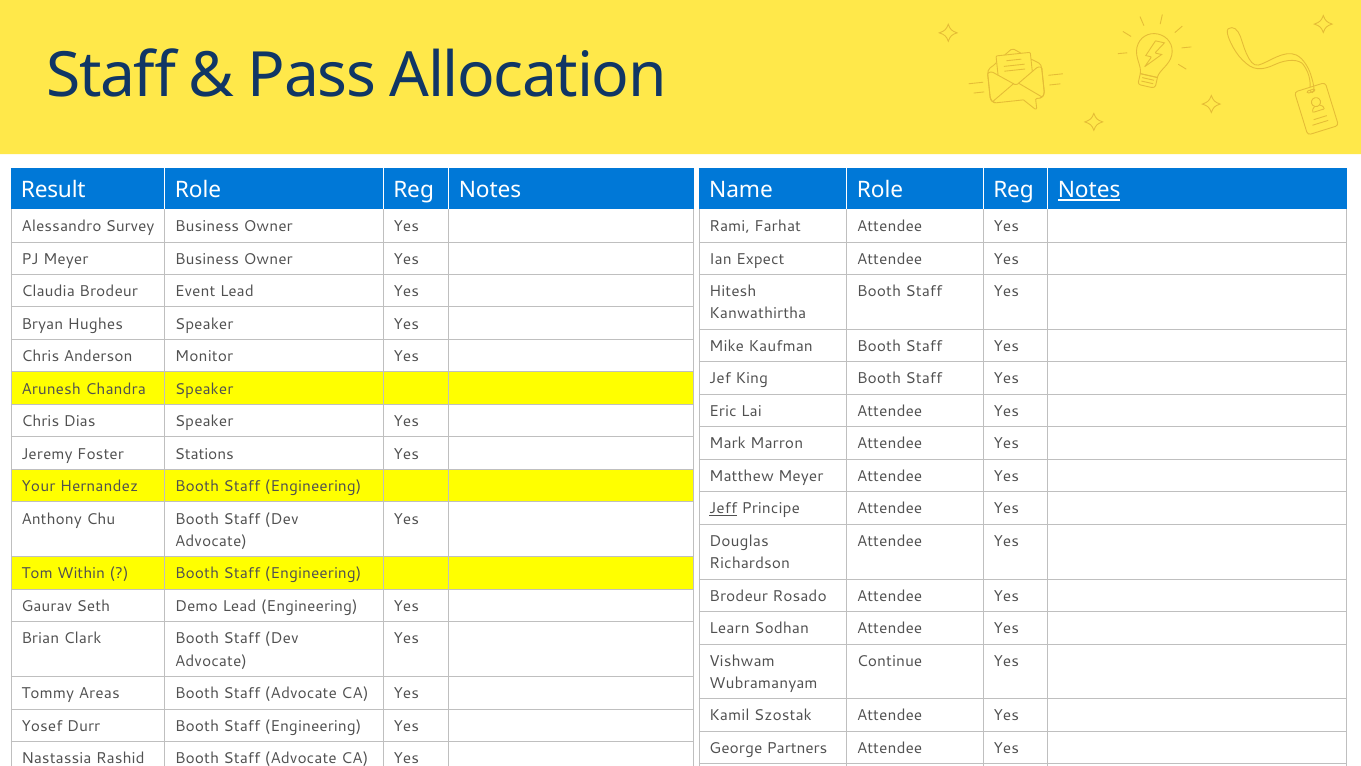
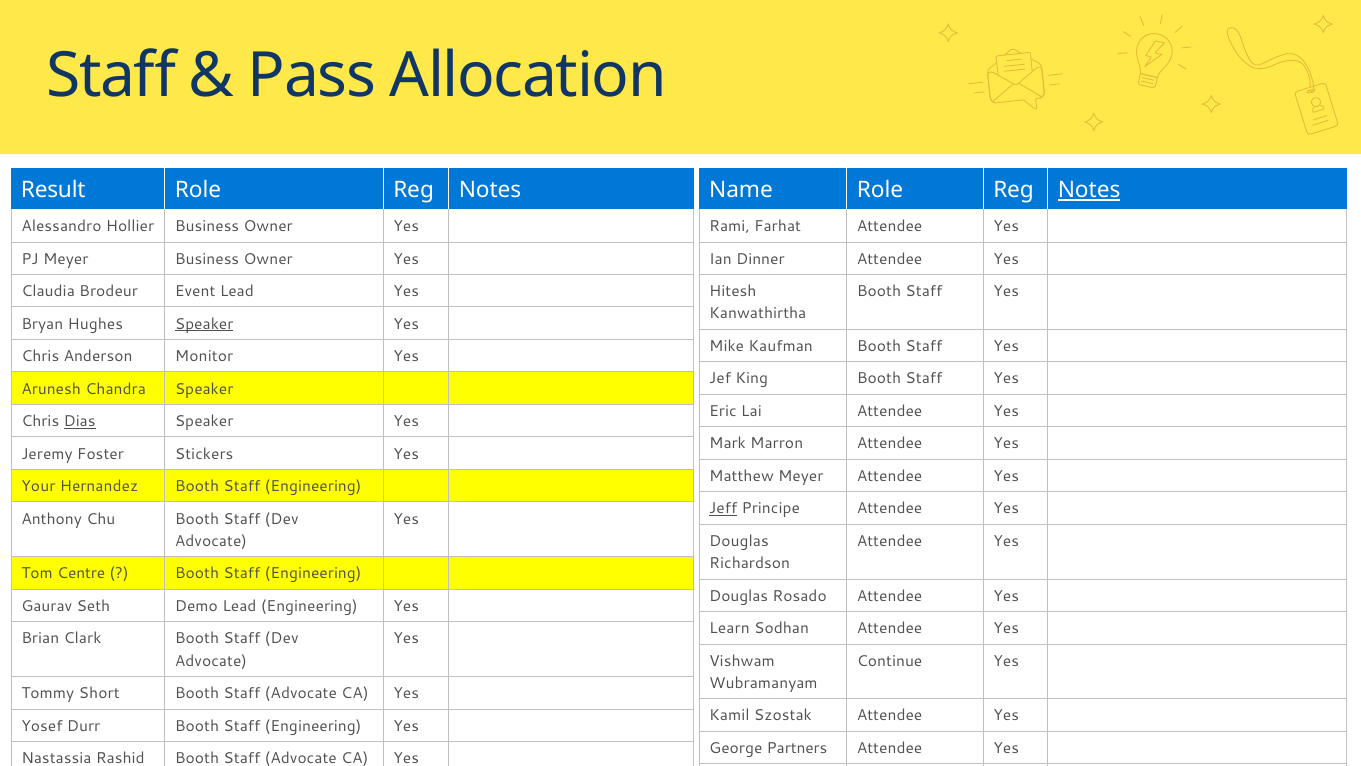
Survey: Survey -> Hollier (130, 226)
Expect: Expect -> Dinner (760, 259)
Speaker underline: none -> present (204, 324)
Dias underline: none -> present (80, 421)
Stations: Stations -> Stickers (204, 454)
Within: Within -> Centre (81, 573)
Brodeur: Brodeur -> Douglas (739, 596)
Areas: Areas -> Short (99, 693)
